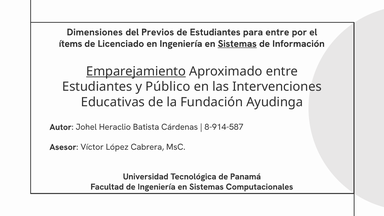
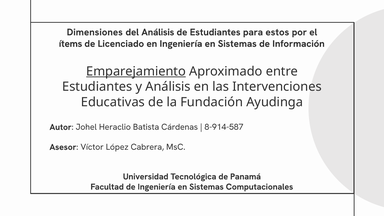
del Previos: Previos -> Análisis (158, 32)
para entre: entre -> estos (277, 32)
Sistemas underline: present -> none (237, 44)
y Público: Público -> Análisis (168, 87)
